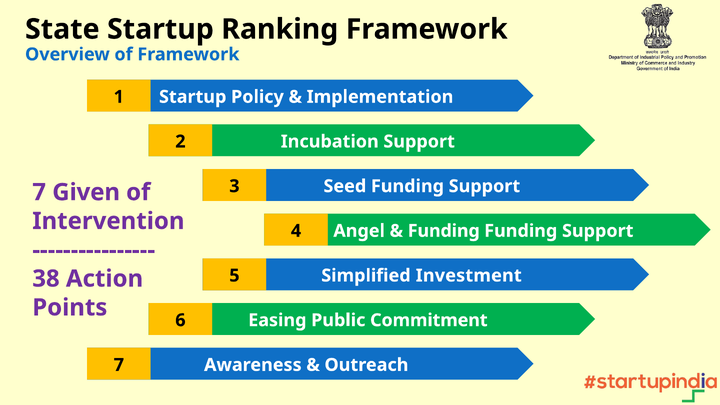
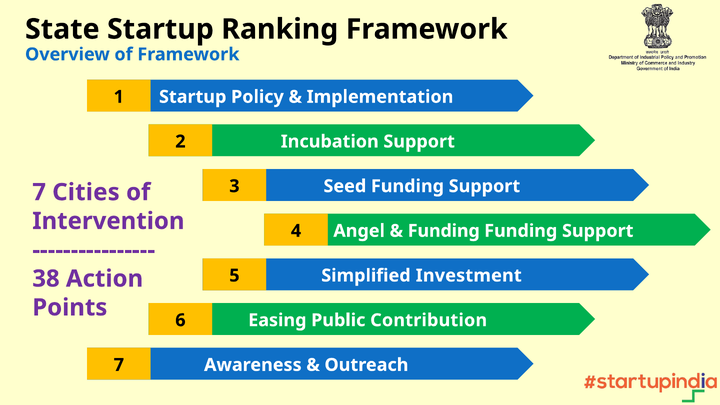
Given: Given -> Cities (86, 192)
Commitment: Commitment -> Contribution (429, 320)
